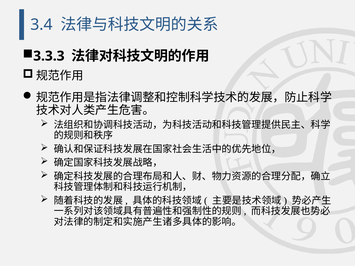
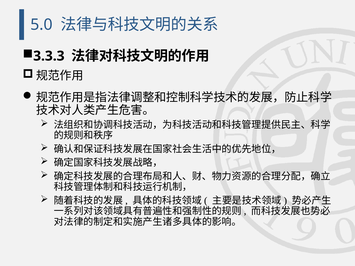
3.4: 3.4 -> 5.0 (41, 25)
